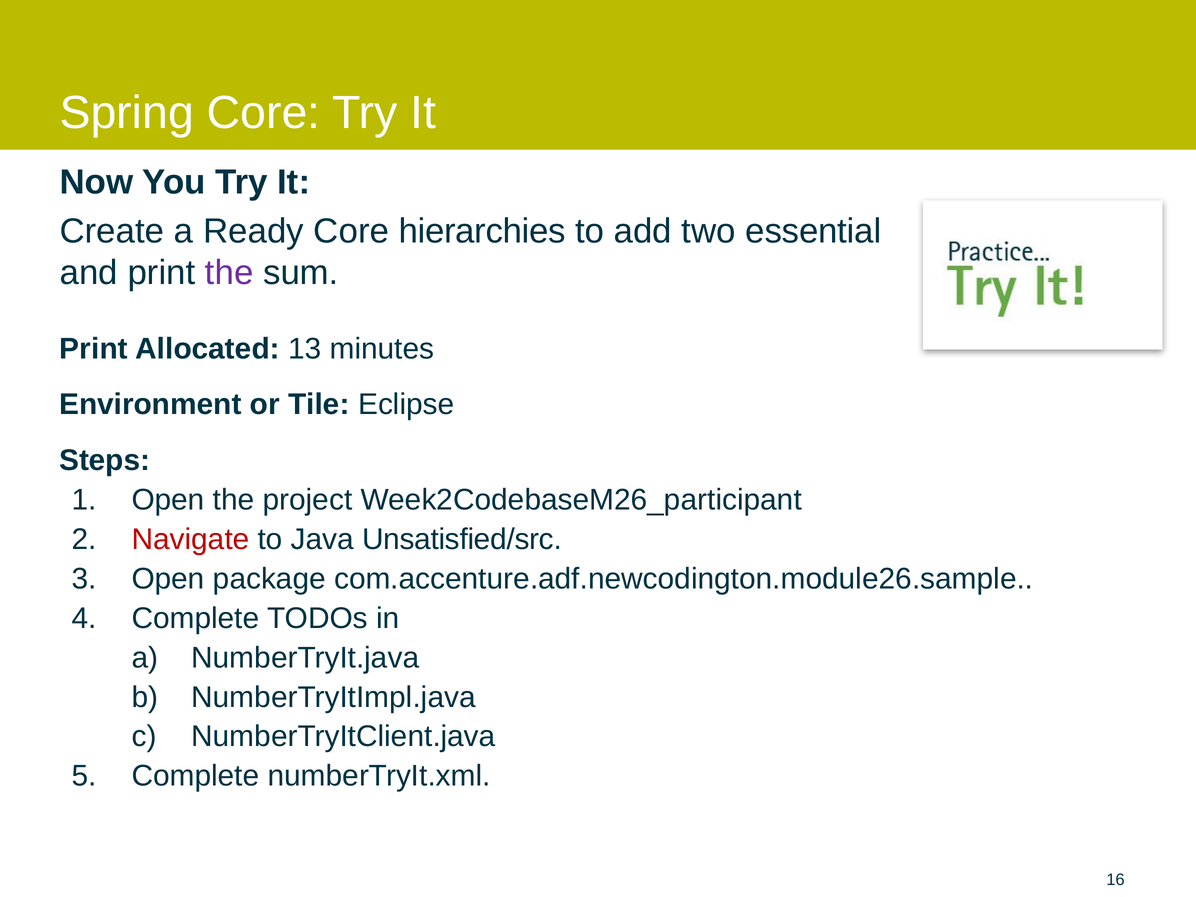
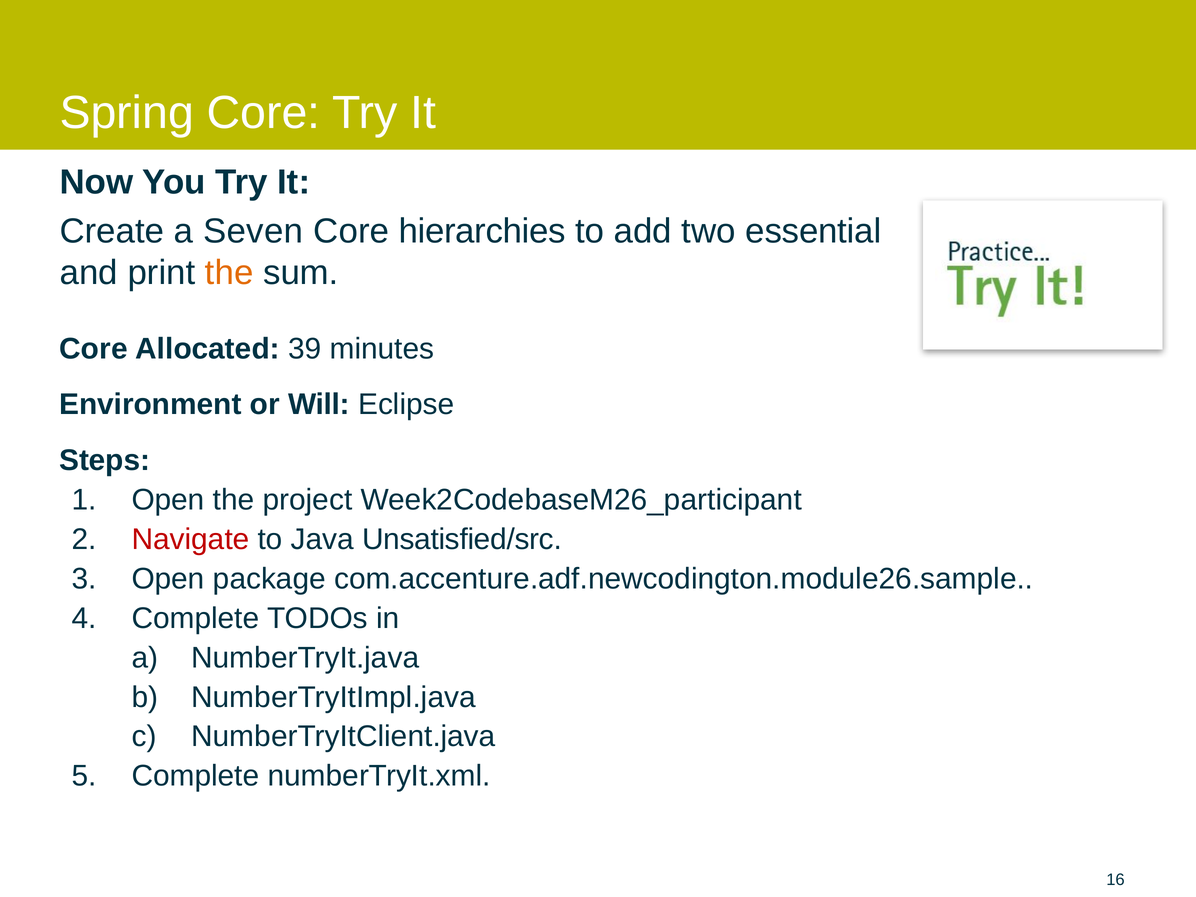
Ready: Ready -> Seven (253, 231)
the colour: purple -> orange (229, 273)
Print: Print -> Core (93, 349)
13: 13 -> 39 (305, 349)
Tile: Tile -> Will (319, 405)
